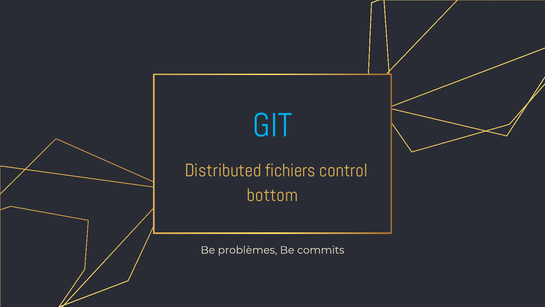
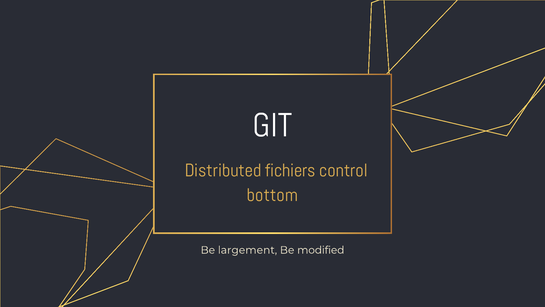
GIT colour: light blue -> white (272, 125)
problèmes: problèmes -> largement (247, 250)
commits: commits -> modified (321, 250)
